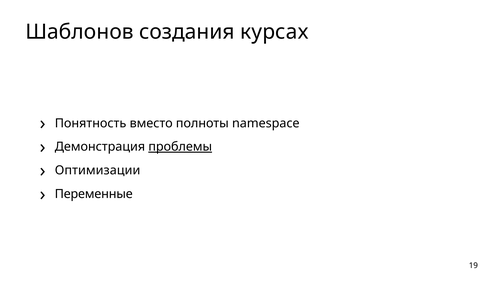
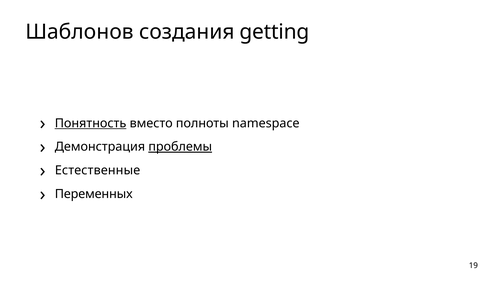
курсах: курсах -> getting (274, 32)
Понятность underline: none -> present (91, 123)
Оптимизации: Оптимизации -> Естественные (98, 170)
Переменные: Переменные -> Переменных (94, 194)
